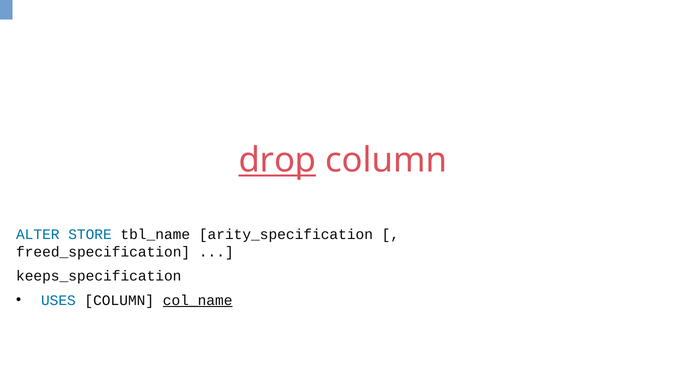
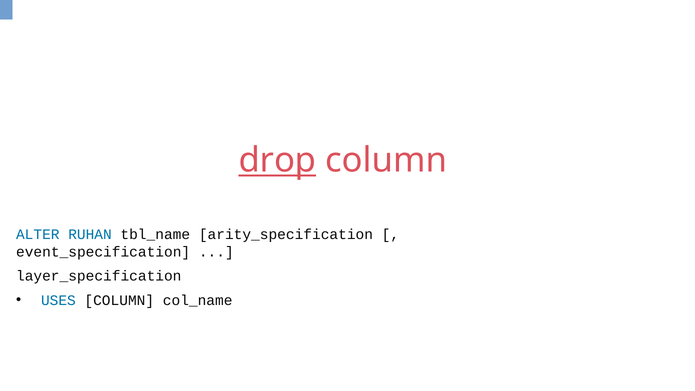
STORE: STORE -> RUHAN (90, 234)
freed_specification: freed_specification -> event_specification (103, 252)
keeps_specification: keeps_specification -> layer_specification (99, 276)
col_name underline: present -> none (198, 300)
